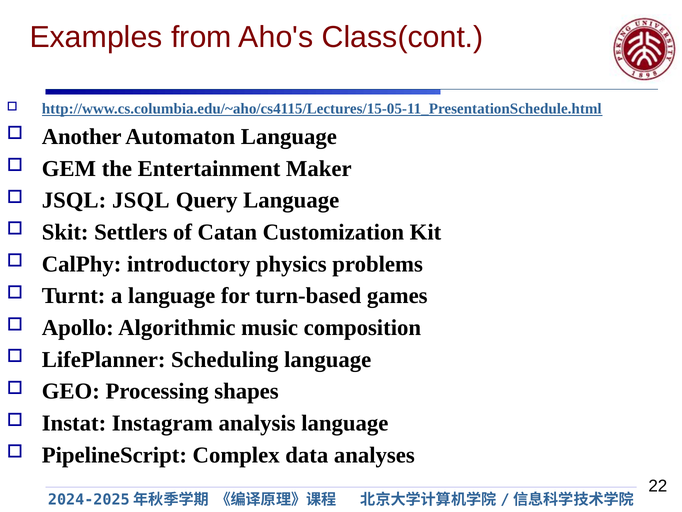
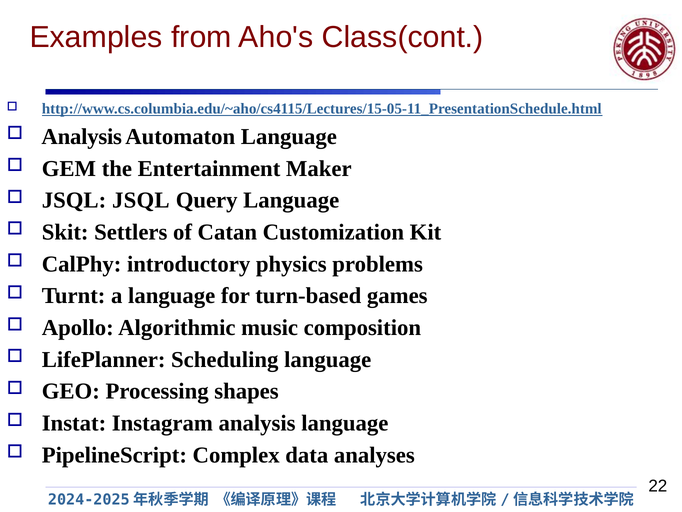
Another: Another -> Analysis (82, 137)
